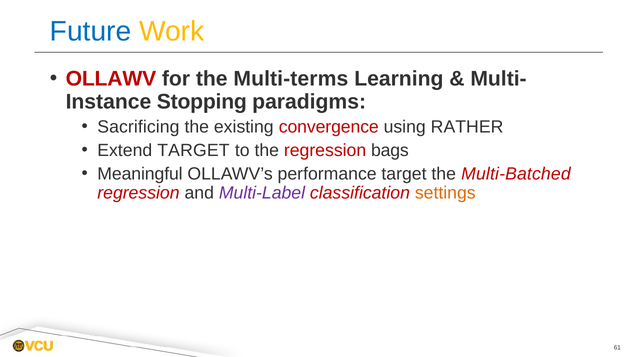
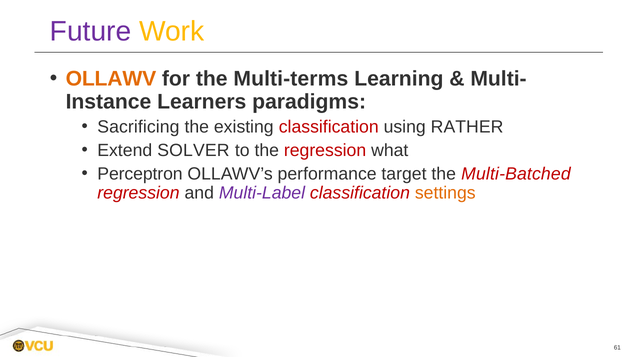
Future colour: blue -> purple (91, 31)
OLLAWV colour: red -> orange (111, 79)
Stopping: Stopping -> Learners (202, 101)
existing convergence: convergence -> classification (329, 127)
Extend TARGET: TARGET -> SOLVER (193, 150)
bags: bags -> what (390, 150)
Meaningful: Meaningful -> Perceptron (140, 174)
